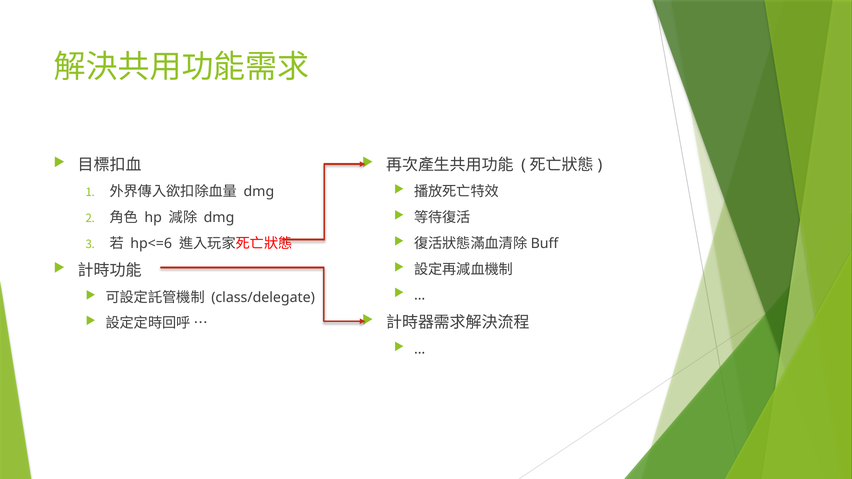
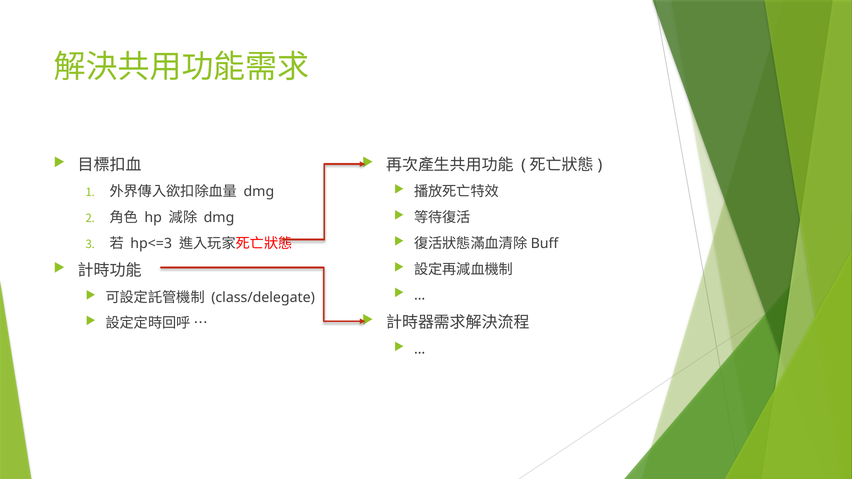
hp<=6: hp<=6 -> hp<=3 (151, 244)
